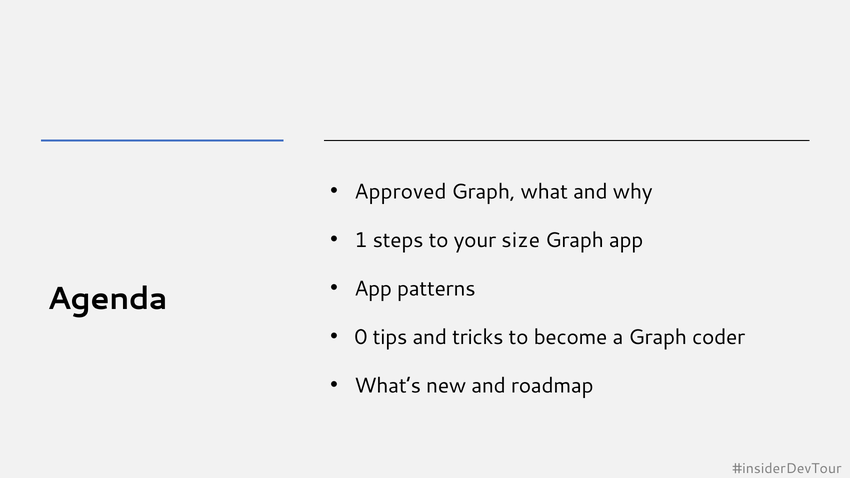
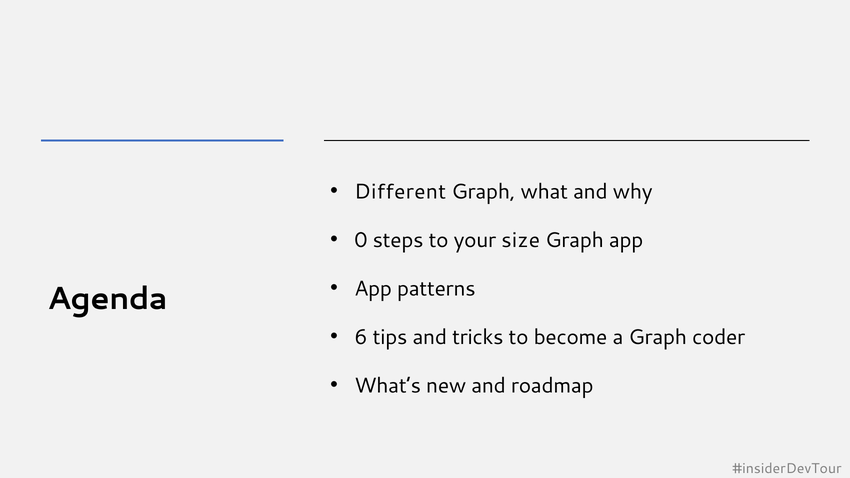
Approved: Approved -> Different (400, 192)
1: 1 -> 0 (361, 240)
0: 0 -> 6 (361, 337)
